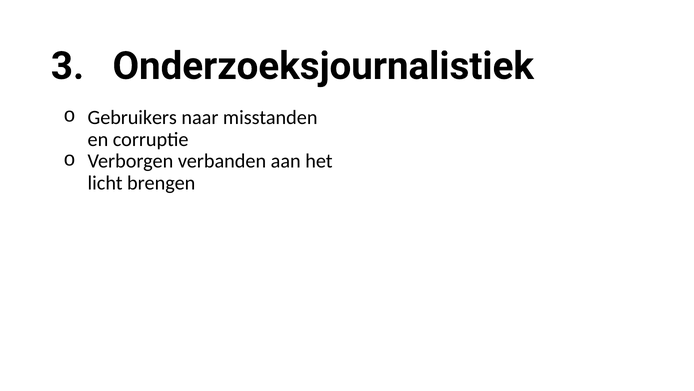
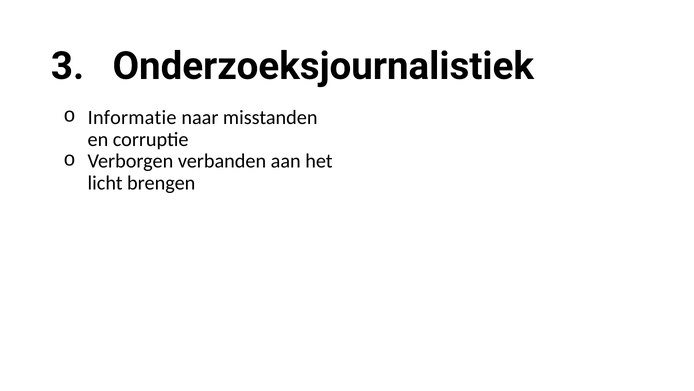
Gebruikers: Gebruikers -> Informatie (132, 117)
